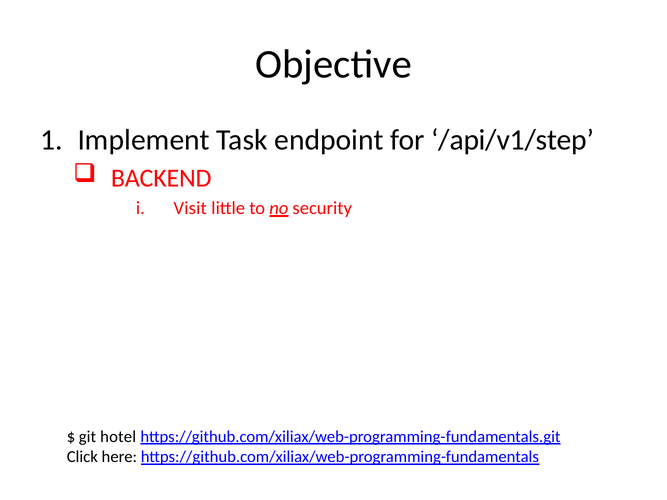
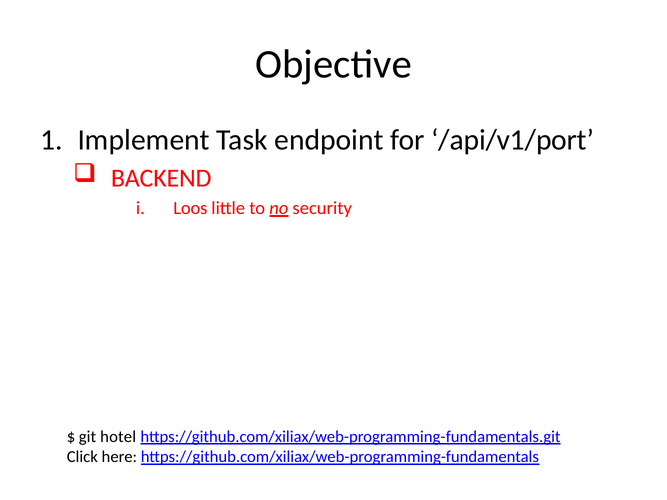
/api/v1/step: /api/v1/step -> /api/v1/port (513, 140)
Visit: Visit -> Loos (190, 208)
